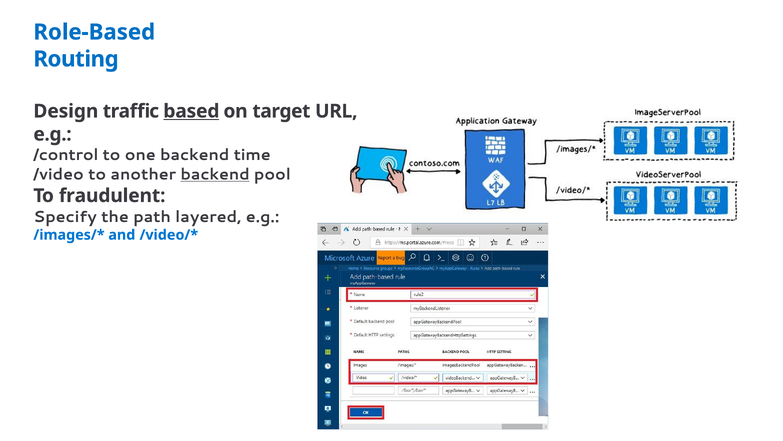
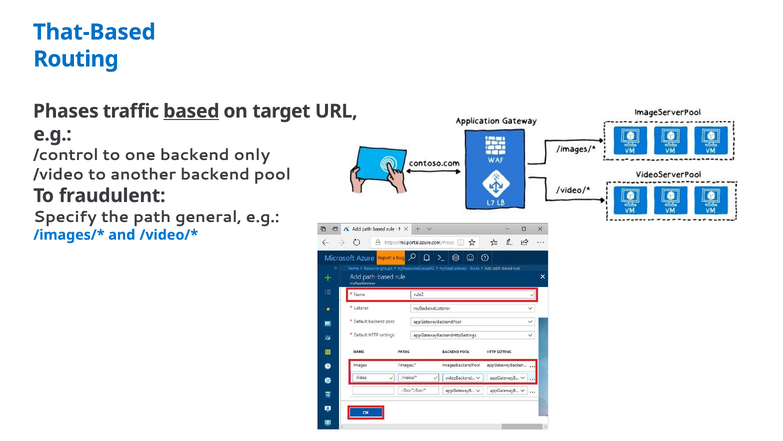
Role-Based: Role-Based -> That-Based (94, 32)
Design: Design -> Phases (66, 111)
time: time -> only (252, 155)
backend underline: present -> none (215, 174)
layered: layered -> general (208, 217)
